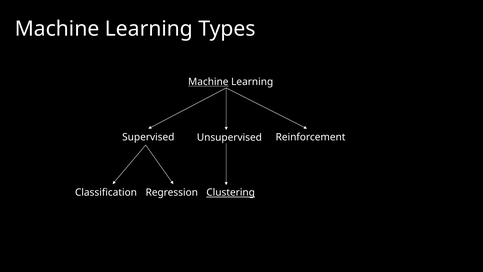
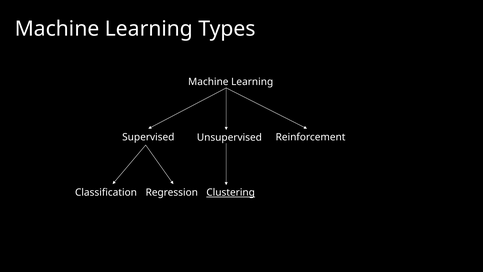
Machine underline: present -> none (208, 82)
